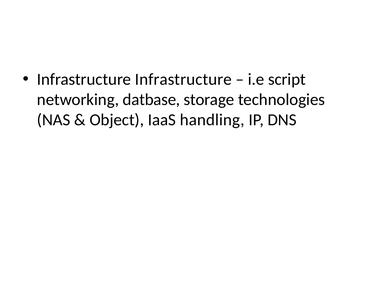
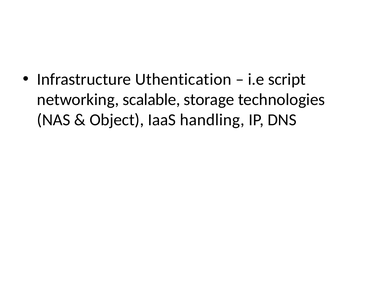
Infrastructure Infrastructure: Infrastructure -> Uthentication (183, 80)
datbase: datbase -> scalable (151, 100)
